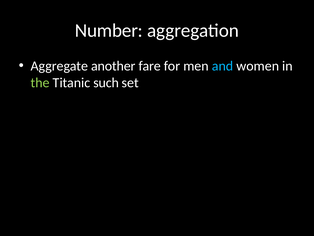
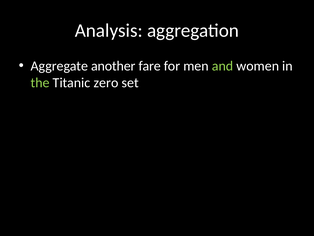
Number: Number -> Analysis (109, 30)
and colour: light blue -> light green (223, 66)
such: such -> zero (106, 83)
